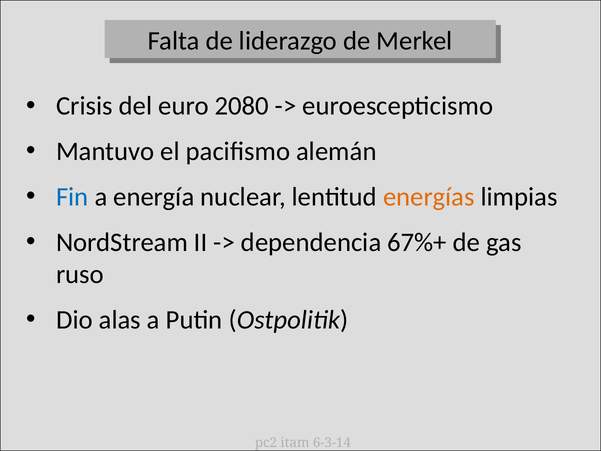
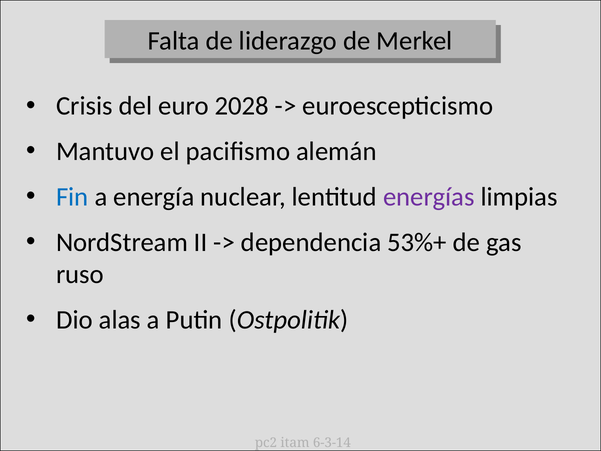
2080: 2080 -> 2028 (242, 106)
energías colour: orange -> purple (429, 197)
67%+: 67%+ -> 53%+ (417, 242)
